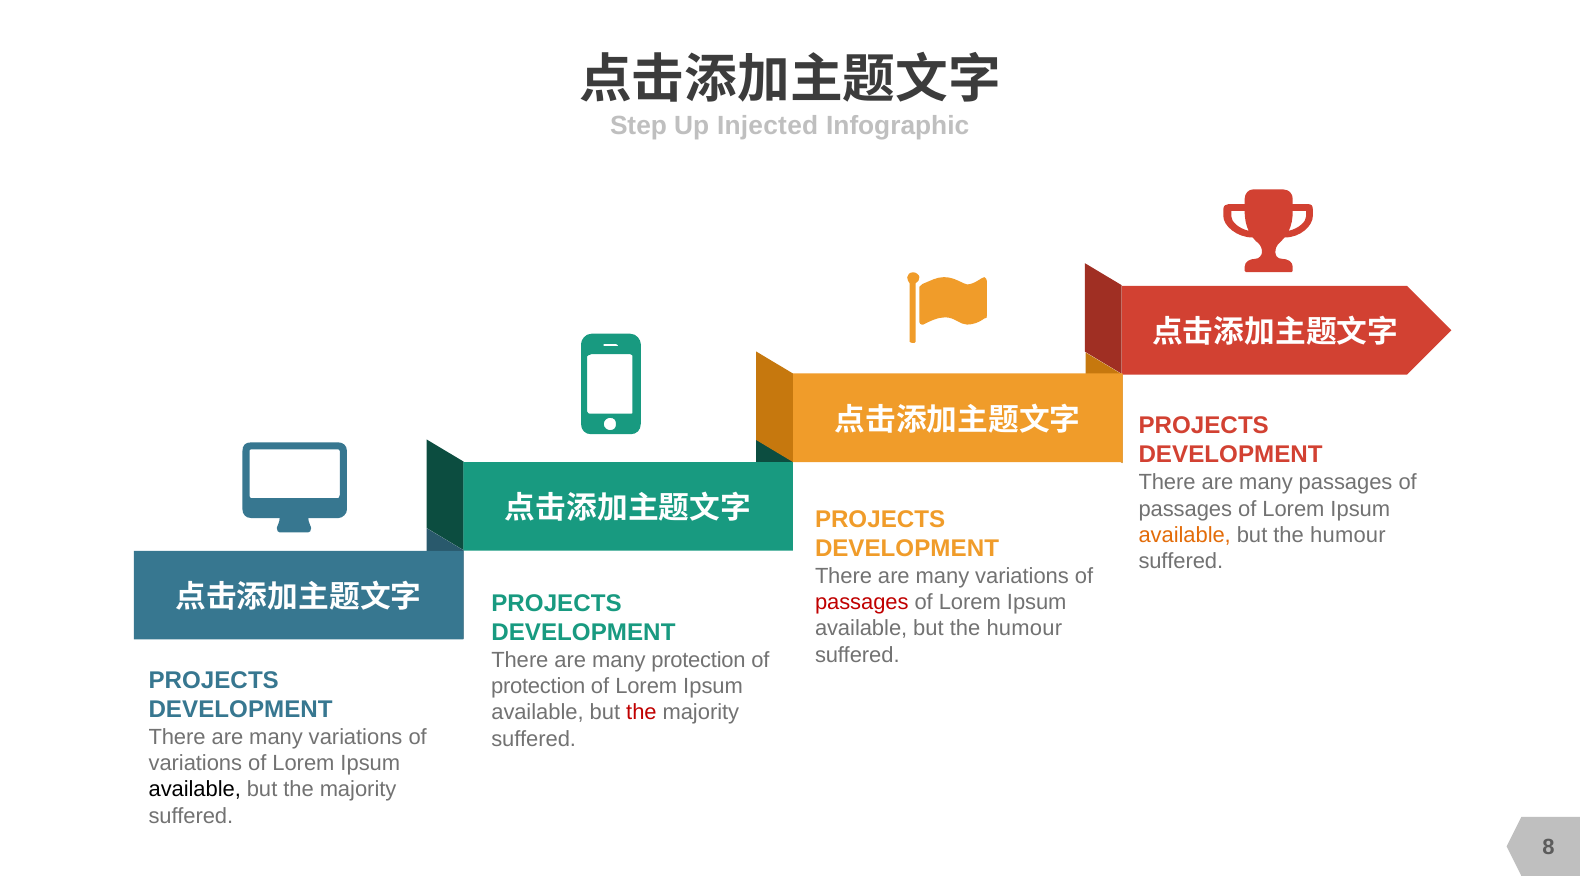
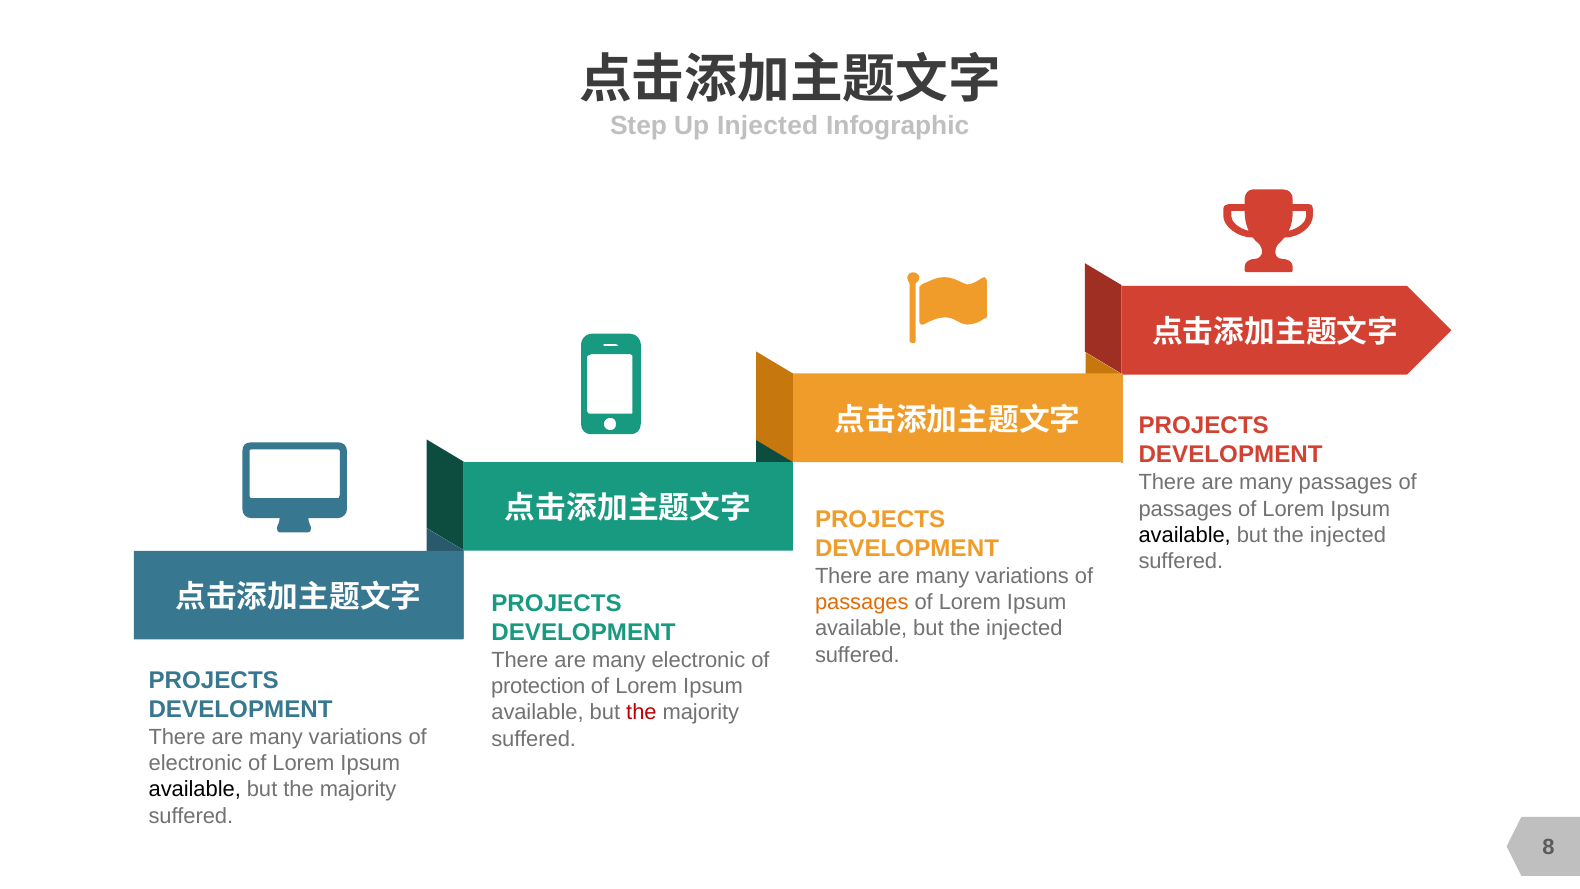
available colour: orange -> black (1185, 535)
humour: humour -> injected (1348, 535)
passages colour: red -> orange (862, 602)
humour: humour -> injected (1024, 628)
many protection: protection -> electronic (698, 660)
variations: variations -> electronic (195, 763)
